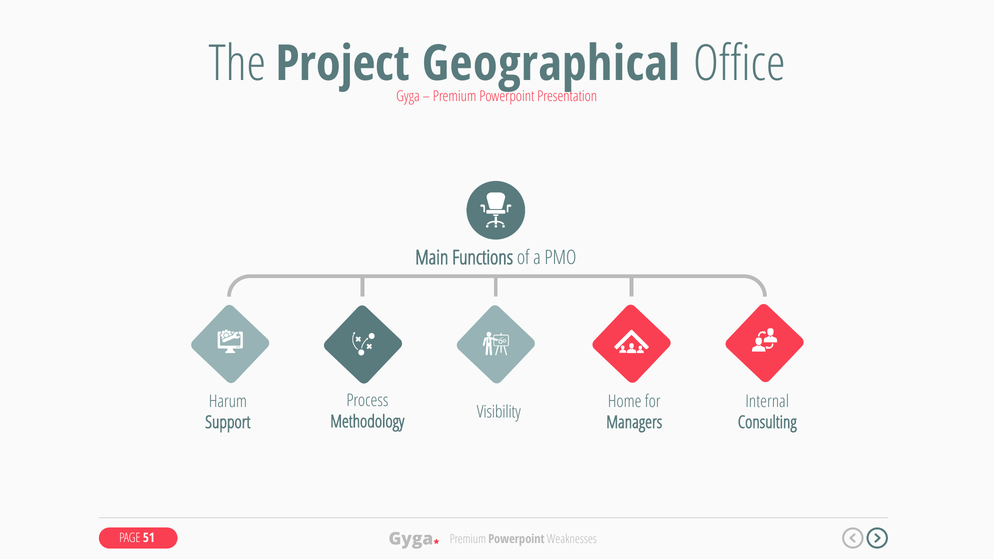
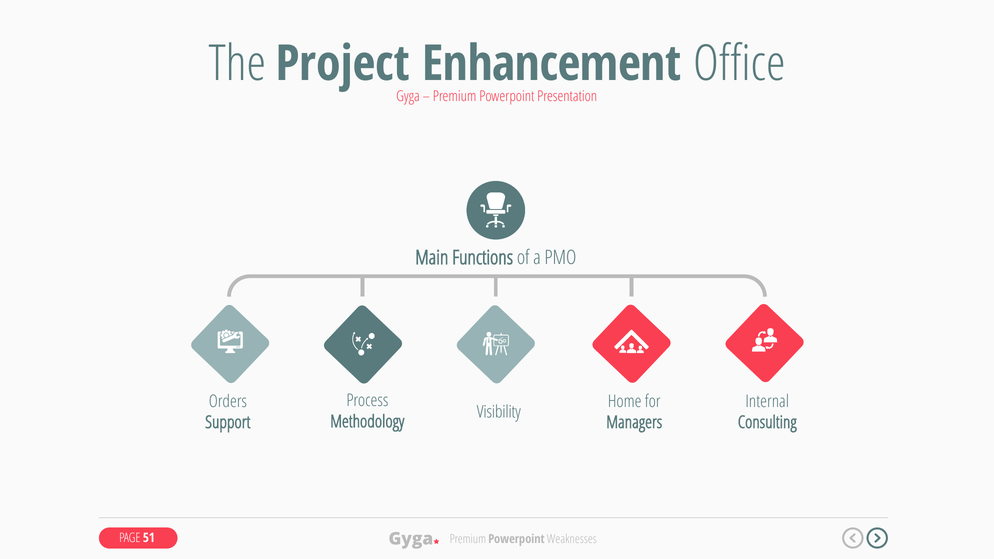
Geographical: Geographical -> Enhancement (552, 64)
Harum: Harum -> Orders (228, 401)
